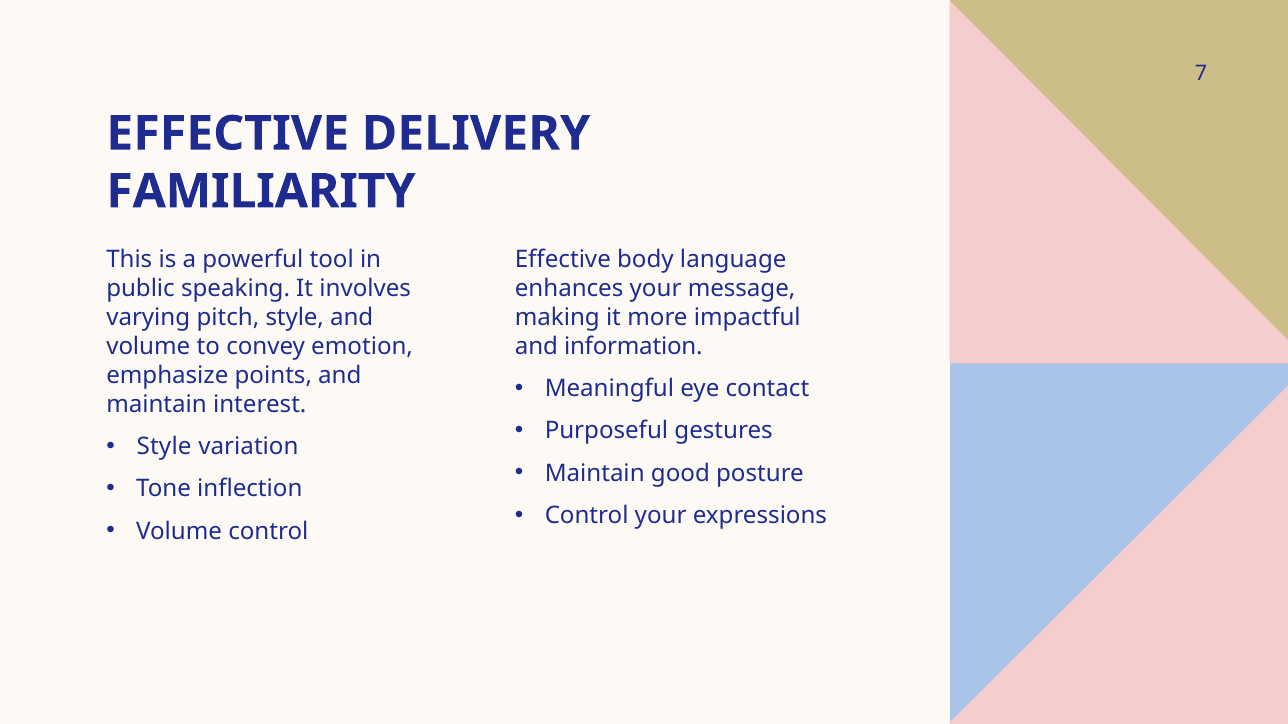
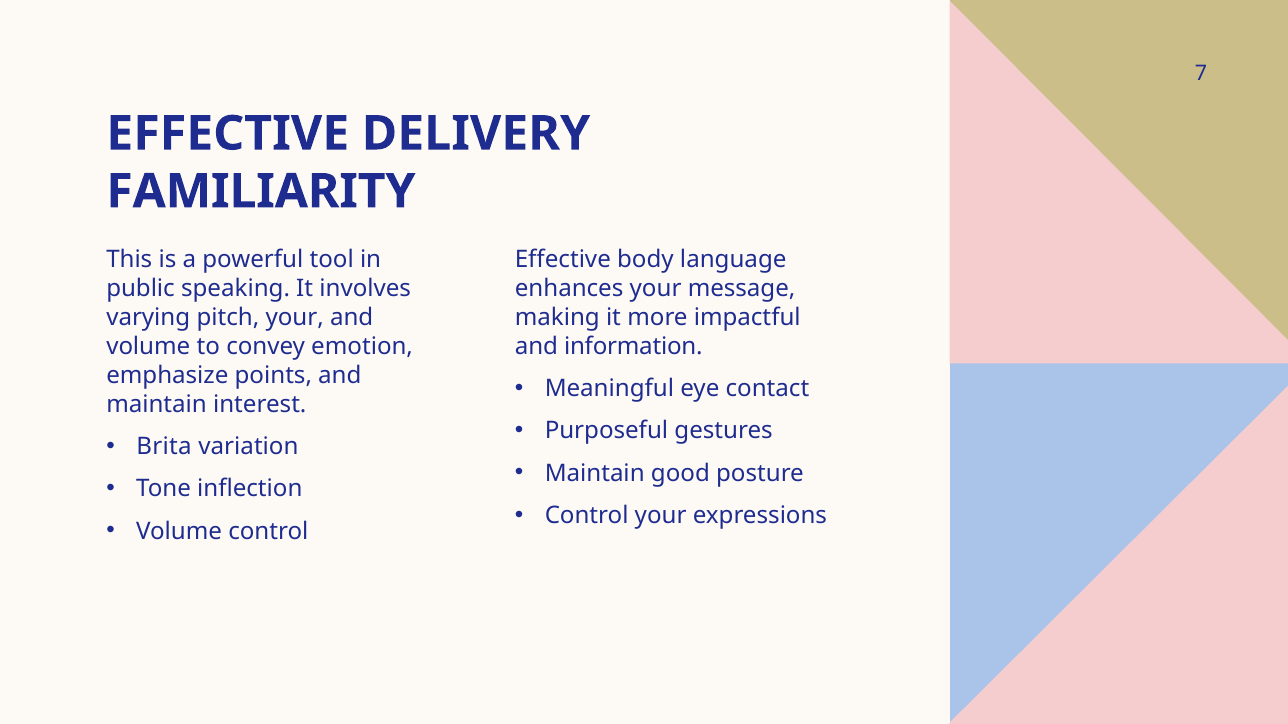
pitch style: style -> your (295, 317)
Style: Style -> Brita (164, 447)
